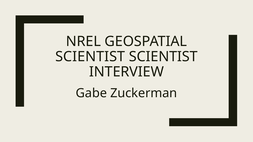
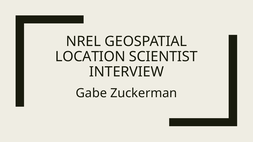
SCIENTIST: SCIENTIST -> LOCATION (90, 57)
